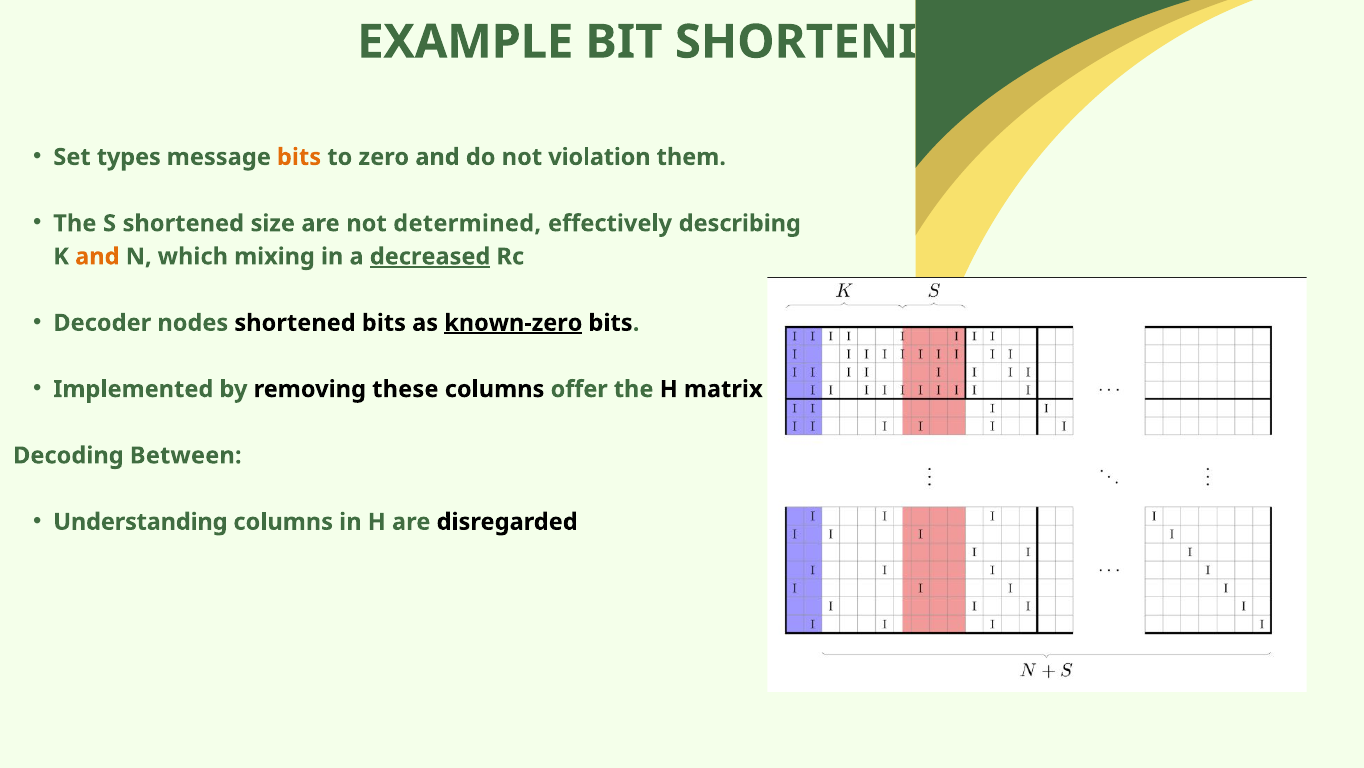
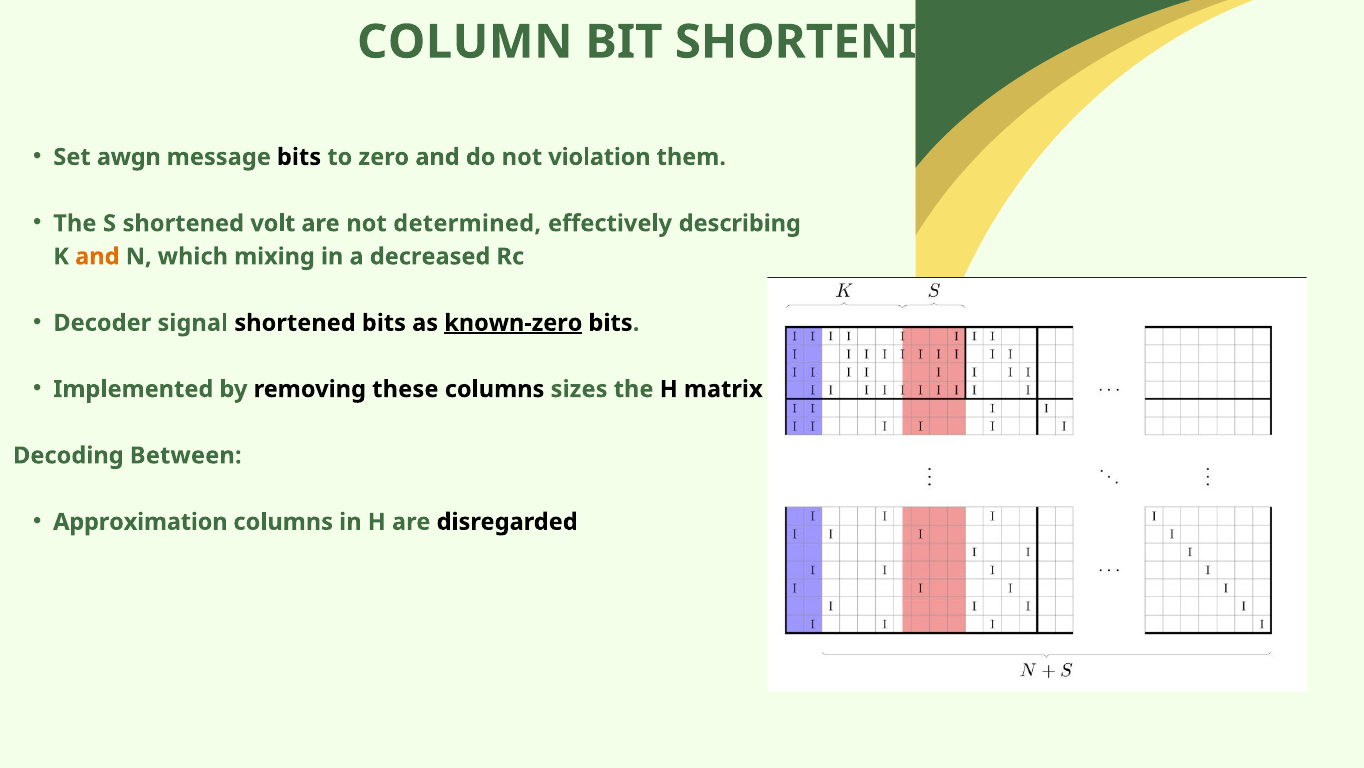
EXAMPLE: EXAMPLE -> COLUMN (465, 42)
types: types -> awgn (129, 157)
bits colour: orange -> black (299, 157)
size: size -> volt (273, 223)
decreased underline: present -> none (430, 256)
nodes: nodes -> signal (193, 323)
offer: offer -> sizes (579, 389)
Understanding: Understanding -> Approximation (140, 521)
